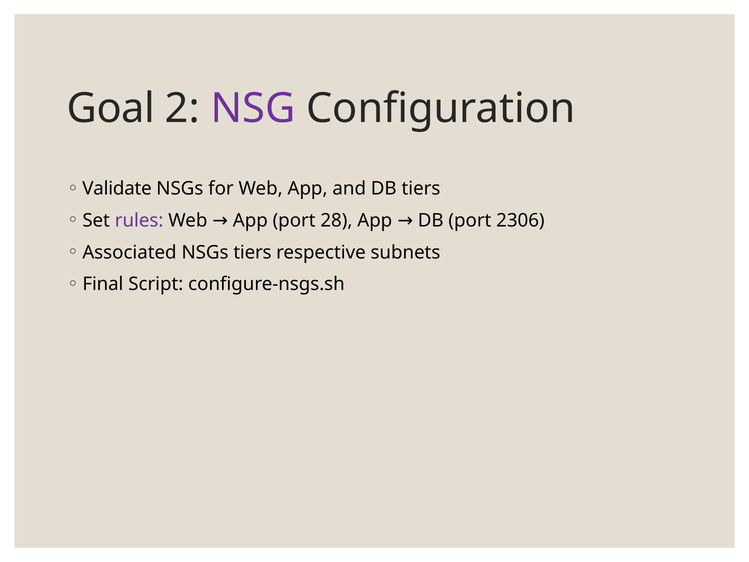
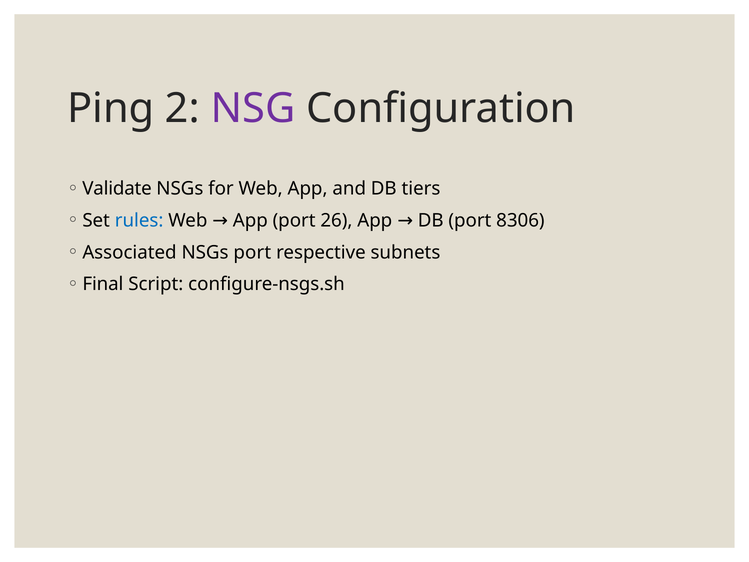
Goal: Goal -> Ping (111, 109)
rules colour: purple -> blue (139, 220)
28: 28 -> 26 (336, 220)
2306: 2306 -> 8306 (520, 220)
NSGs tiers: tiers -> port (252, 252)
